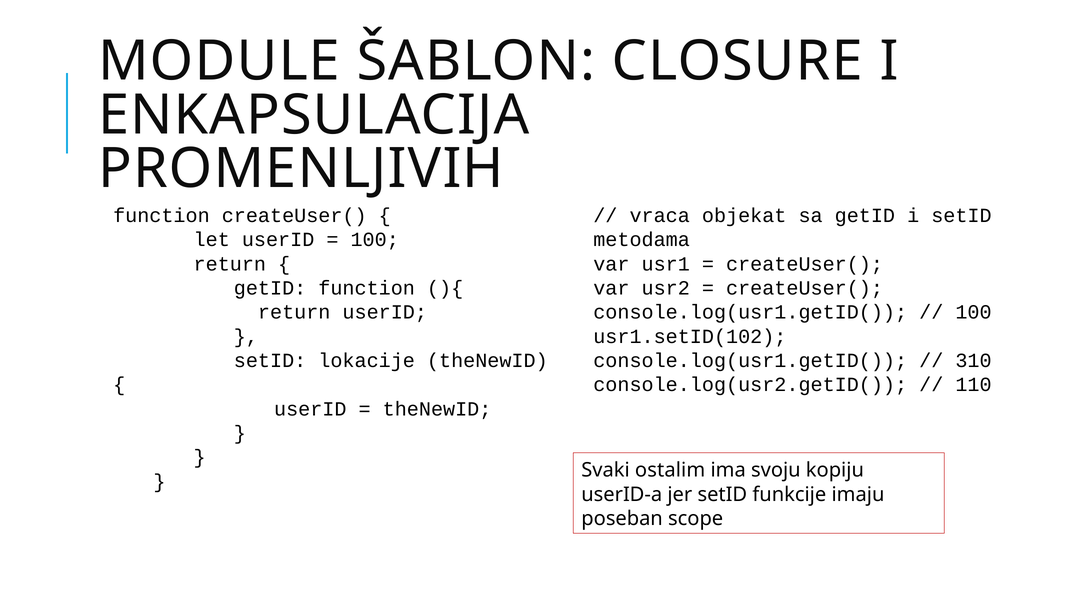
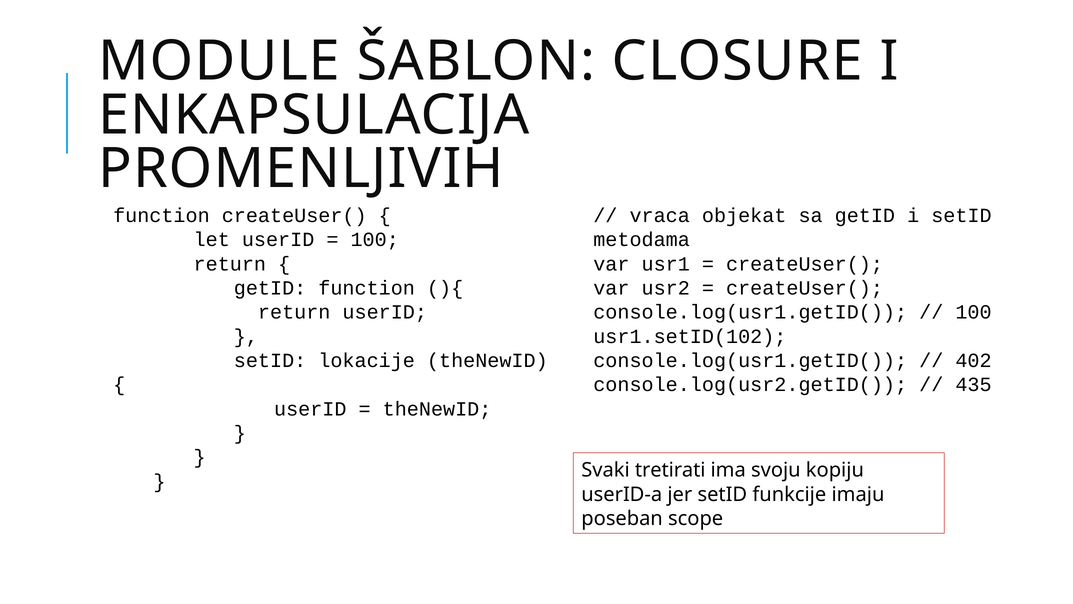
310: 310 -> 402 (974, 360)
110: 110 -> 435 (974, 384)
ostalim: ostalim -> tretirati (670, 470)
